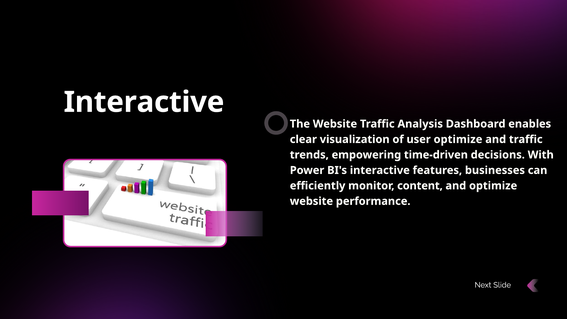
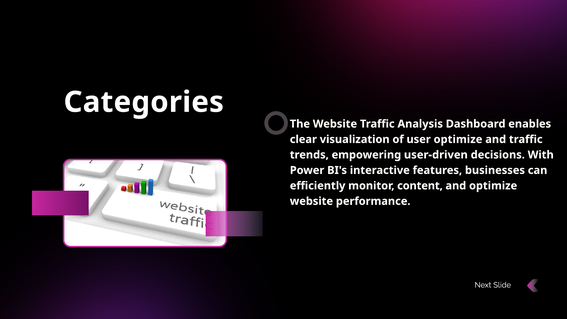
Interactive: Interactive -> Categories (144, 102)
time-driven: time-driven -> user-driven (436, 155)
